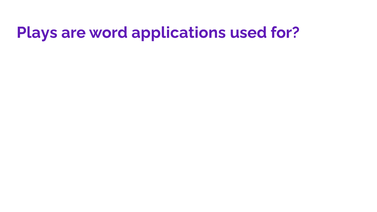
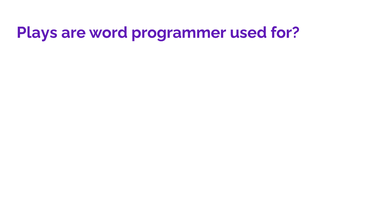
applications: applications -> programmer (179, 33)
